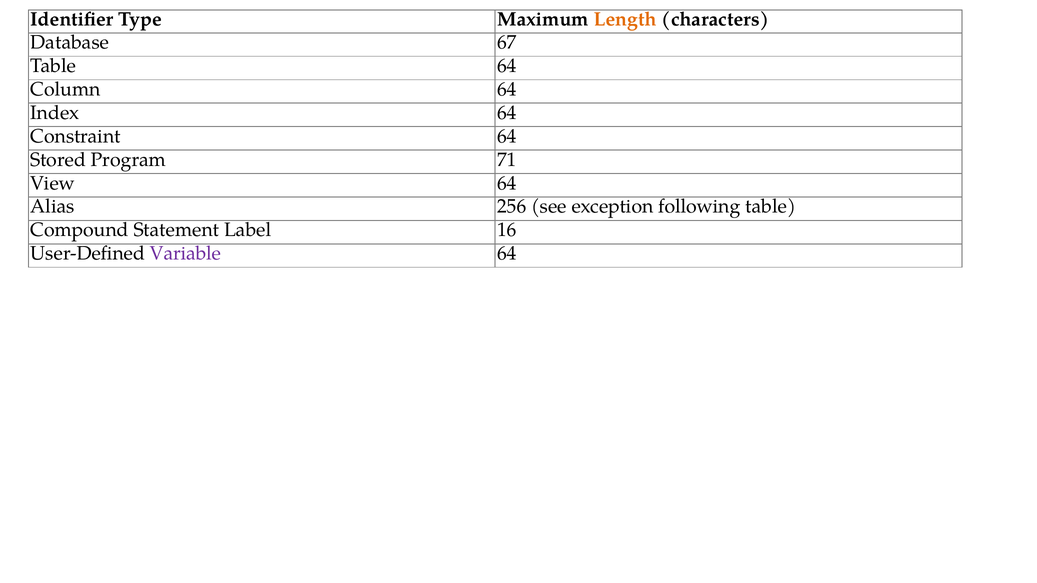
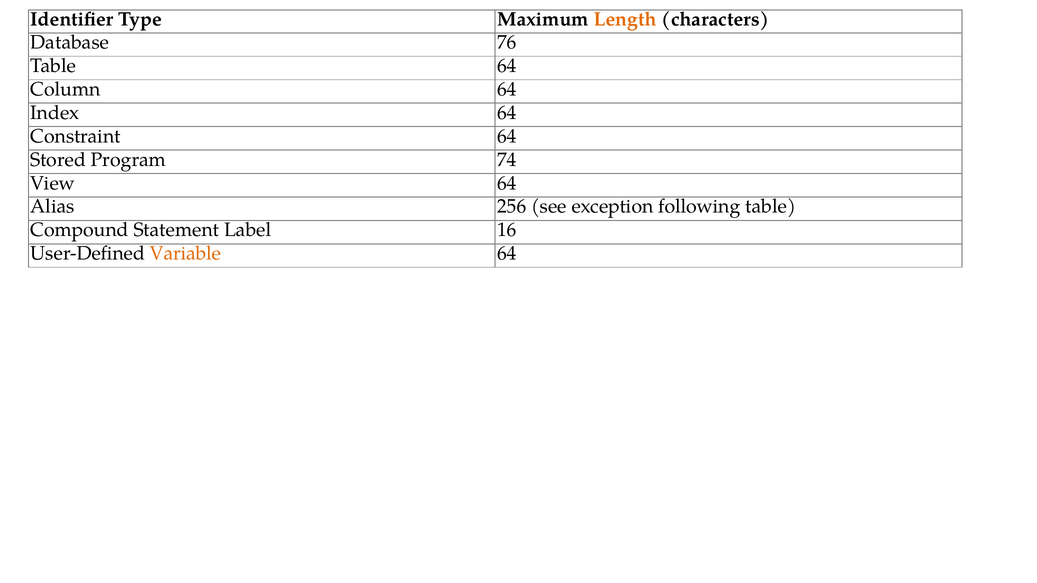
67: 67 -> 76 (507, 42)
71: 71 -> 74 (507, 160)
Variable colour: purple -> orange (185, 254)
